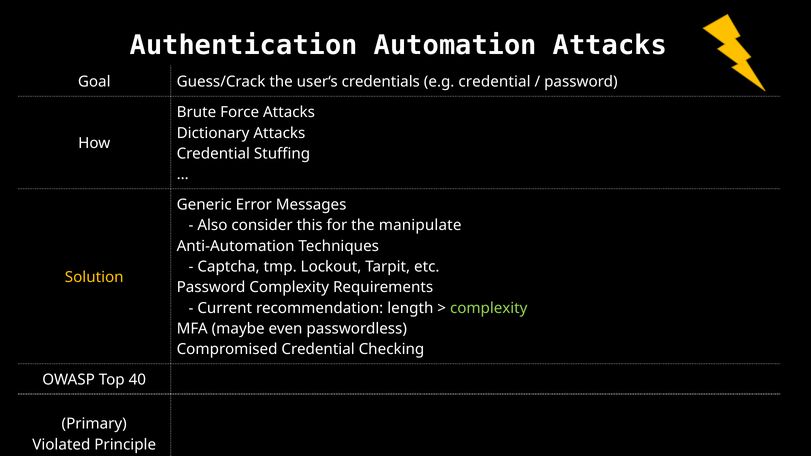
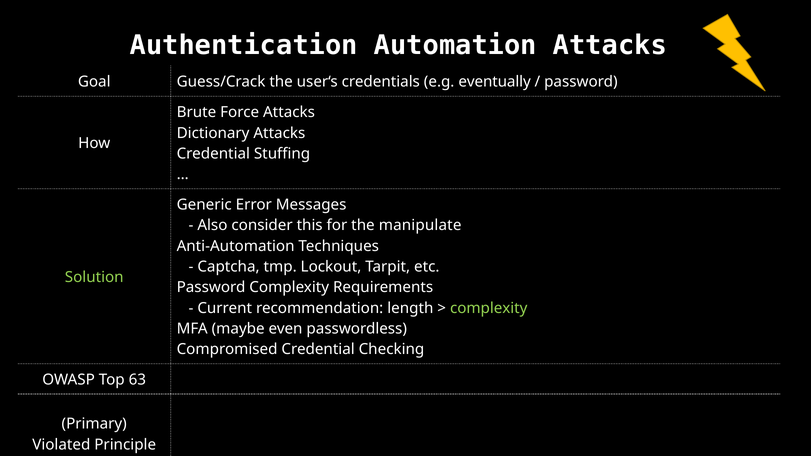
e.g credential: credential -> eventually (495, 82)
Solution colour: yellow -> light green (94, 277)
40: 40 -> 63 (137, 380)
